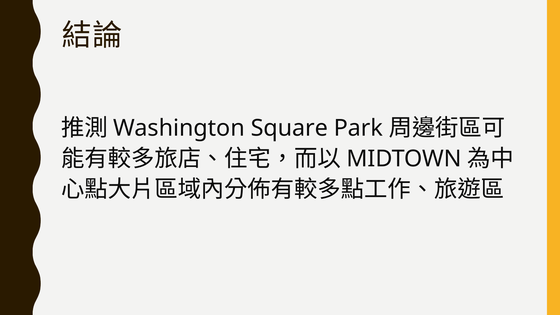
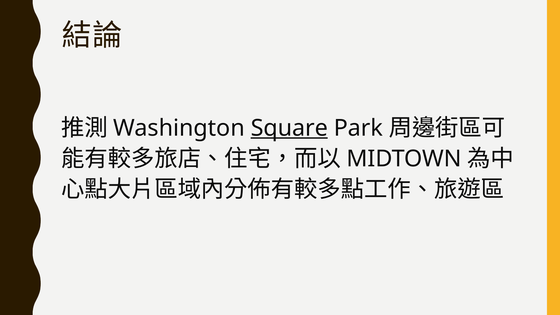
Square underline: none -> present (289, 128)
